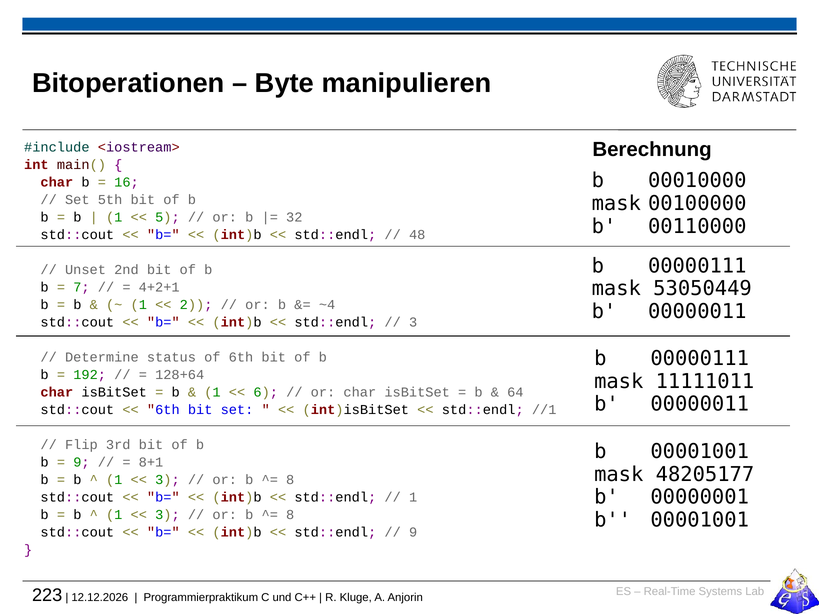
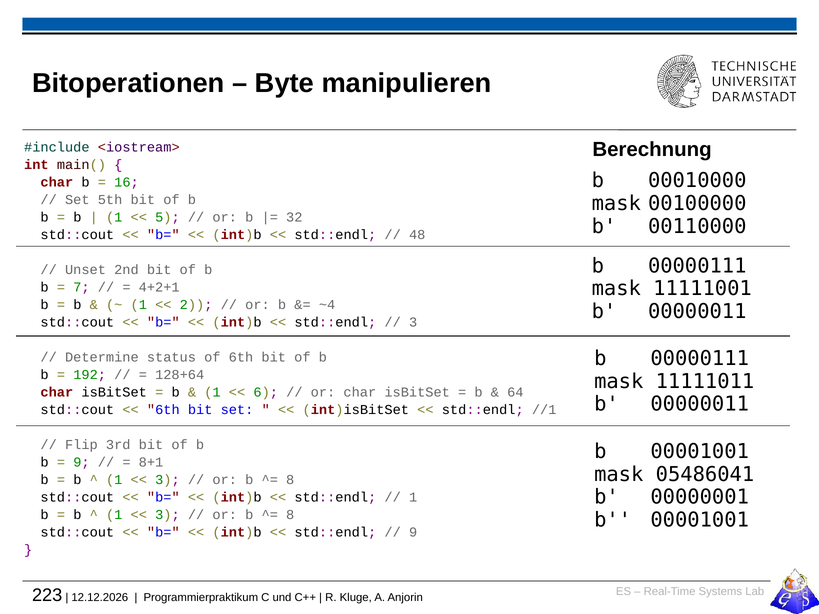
53050449: 53050449 -> 11111001 (703, 289)
48205177: 48205177 -> 05486041 (705, 474)
